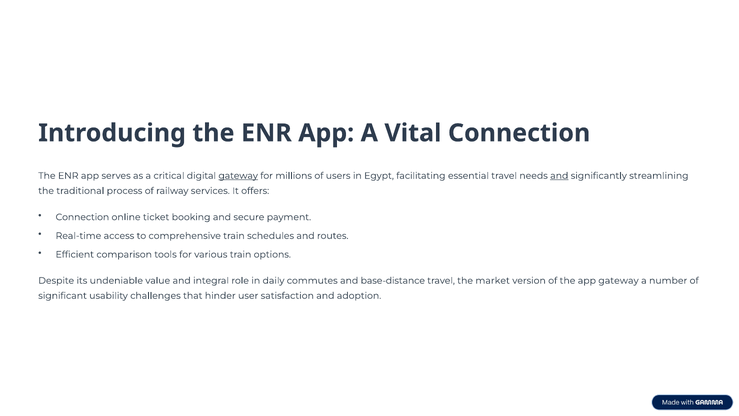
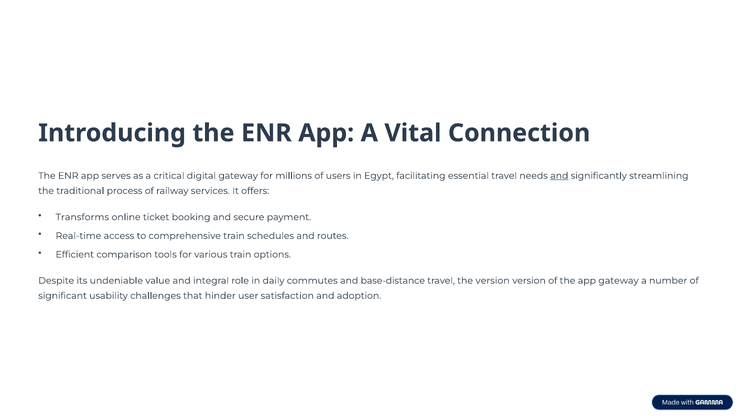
gateway underline: present -> none (238, 176)
Connection: Connection -> Transforms (82, 217)
the market: market -> version (493, 280)
